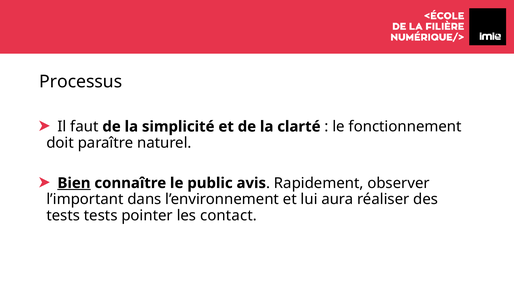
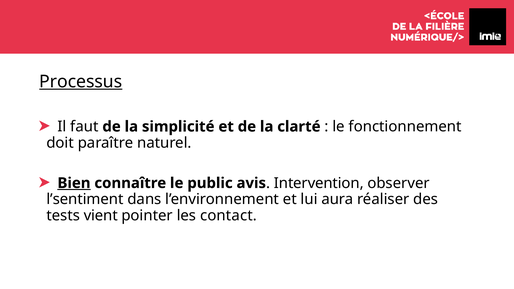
Processus underline: none -> present (81, 82)
Rapidement: Rapidement -> Intervention (319, 183)
l’important: l’important -> l’sentiment (85, 199)
tests tests: tests -> vient (101, 215)
